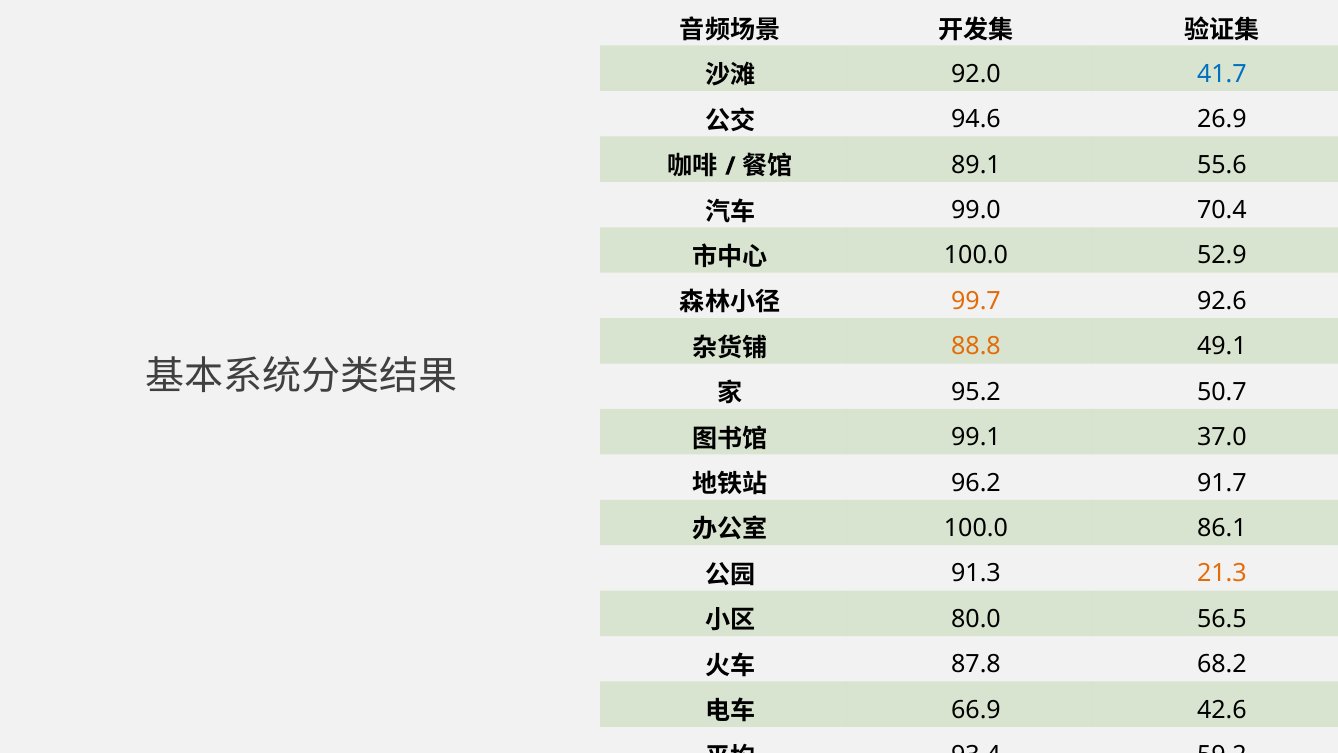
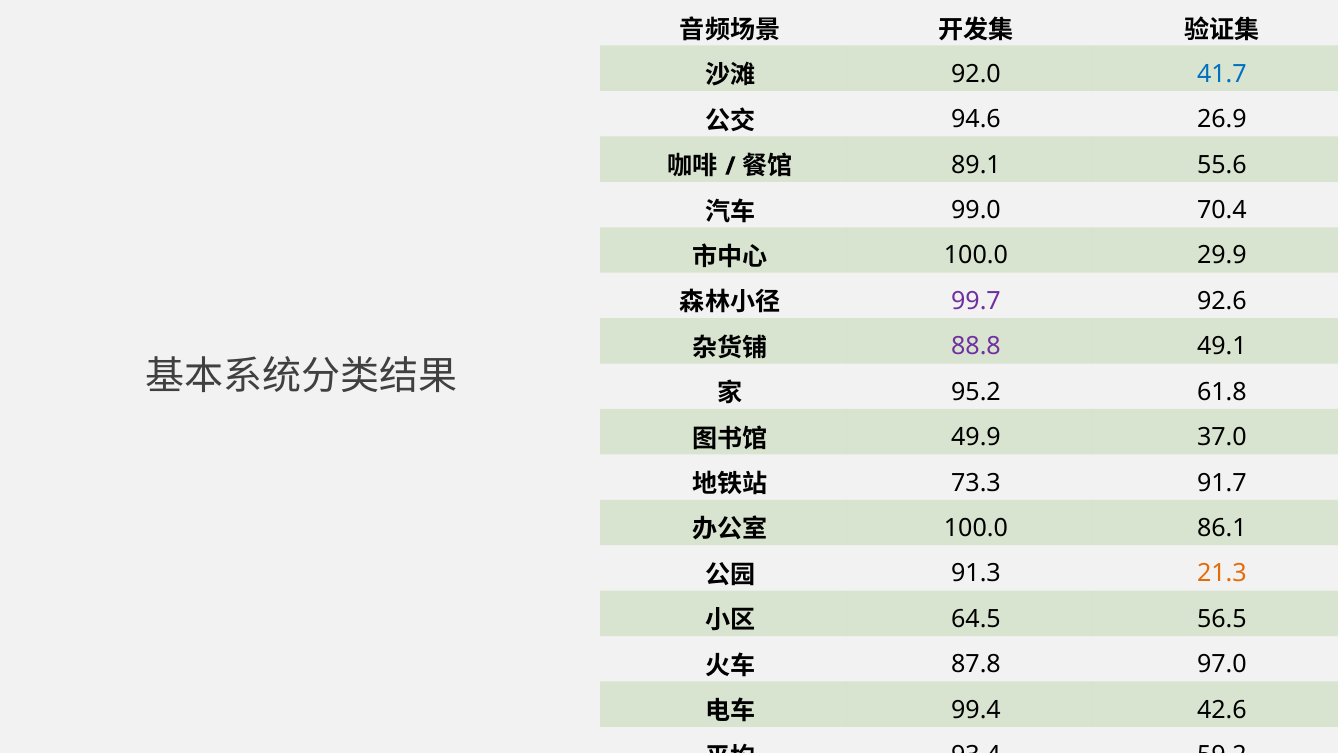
52.9: 52.9 -> 29.9 (1222, 256)
99.7 colour: orange -> purple (976, 301)
88.8 colour: orange -> purple (976, 346)
50.7: 50.7 -> 61.8 (1222, 392)
99.1: 99.1 -> 49.9 (976, 437)
96.2: 96.2 -> 73.3 (976, 482)
80.0: 80.0 -> 64.5 (976, 619)
68.2: 68.2 -> 97.0 (1222, 664)
66.9: 66.9 -> 99.4 (976, 709)
